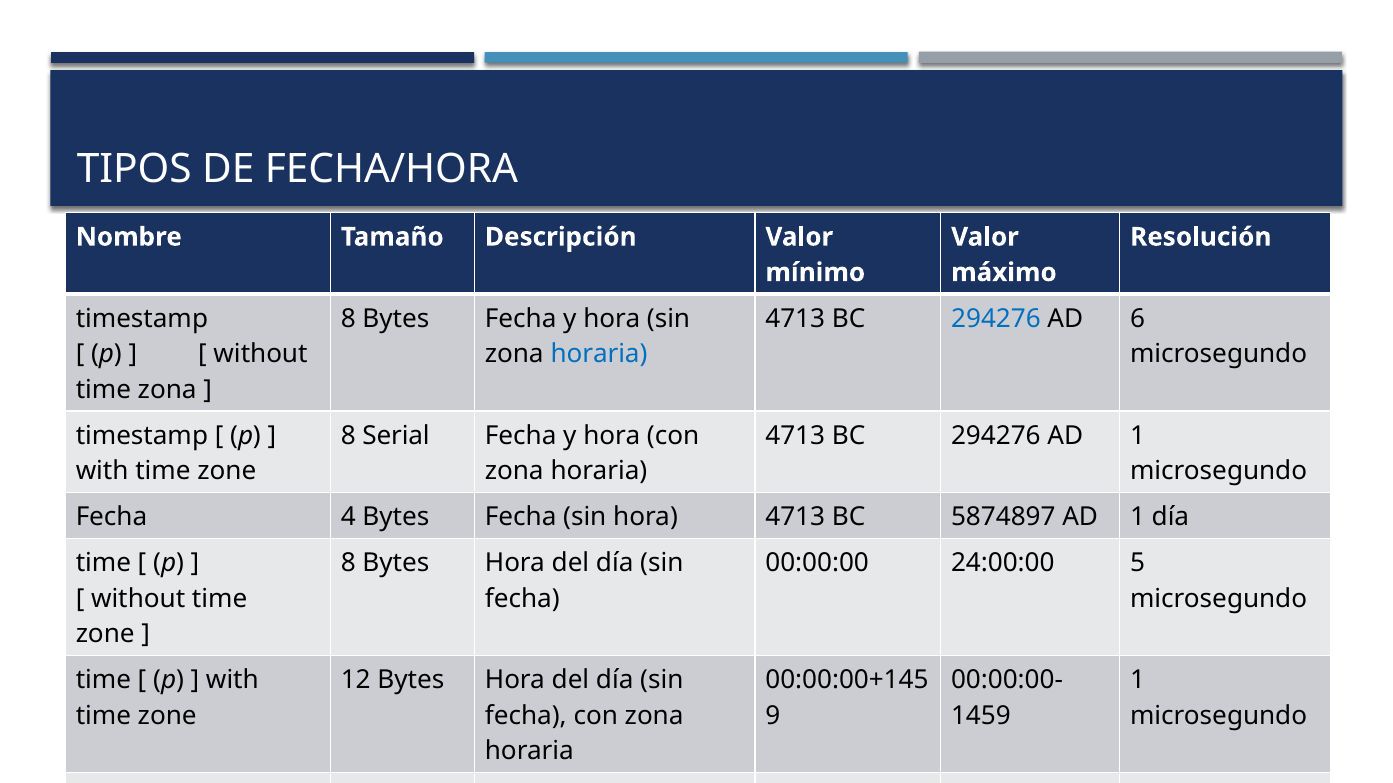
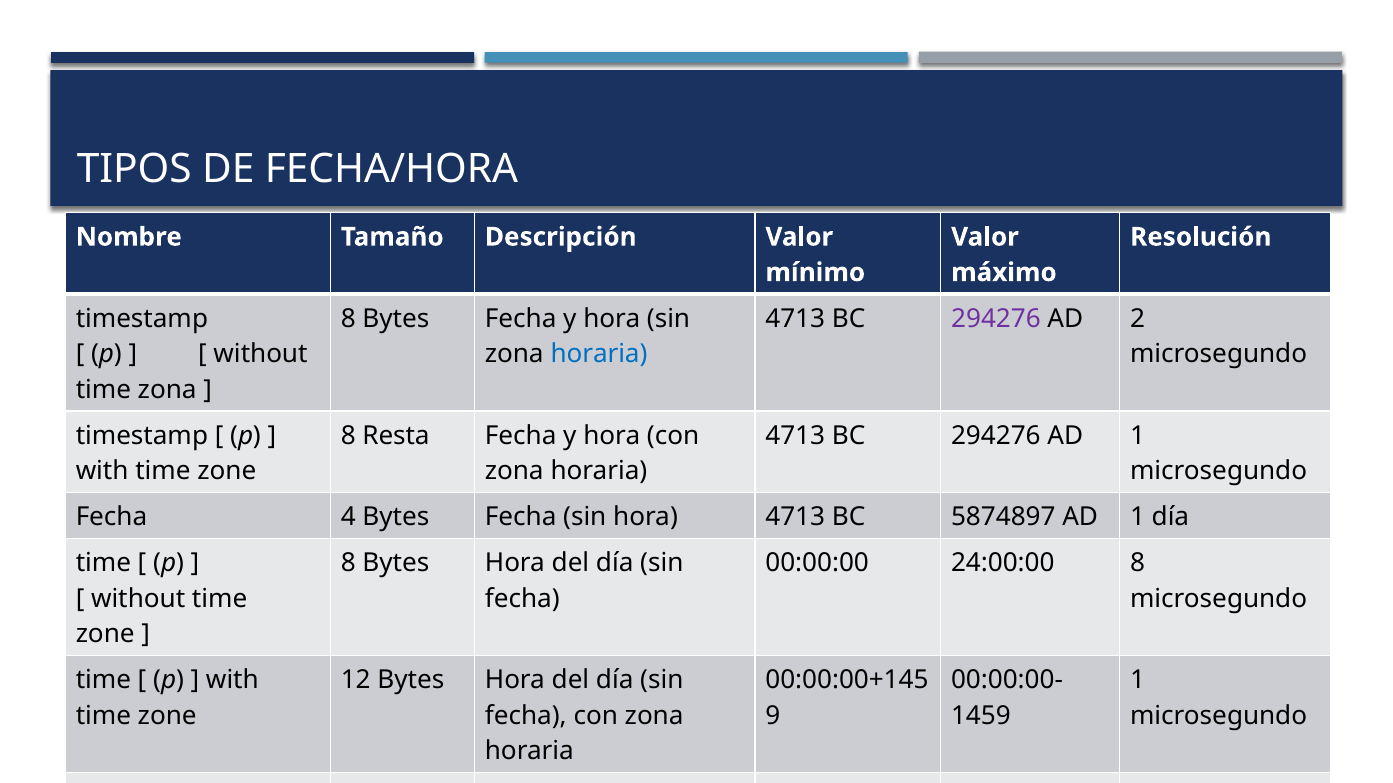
294276 colour: blue -> purple (996, 319)
6: 6 -> 2 (1138, 319)
Serial: Serial -> Resta (396, 436)
24:00:00 5: 5 -> 8 (1138, 563)
